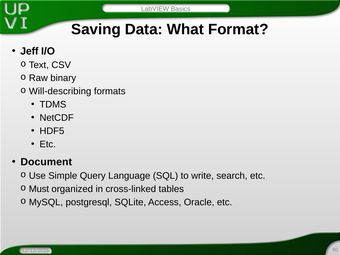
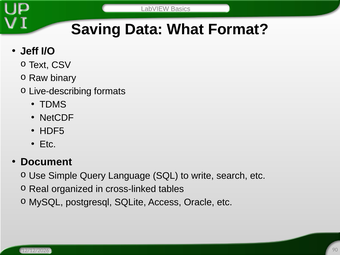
Will-describing: Will-describing -> Live-describing (60, 91)
Must: Must -> Real (39, 189)
